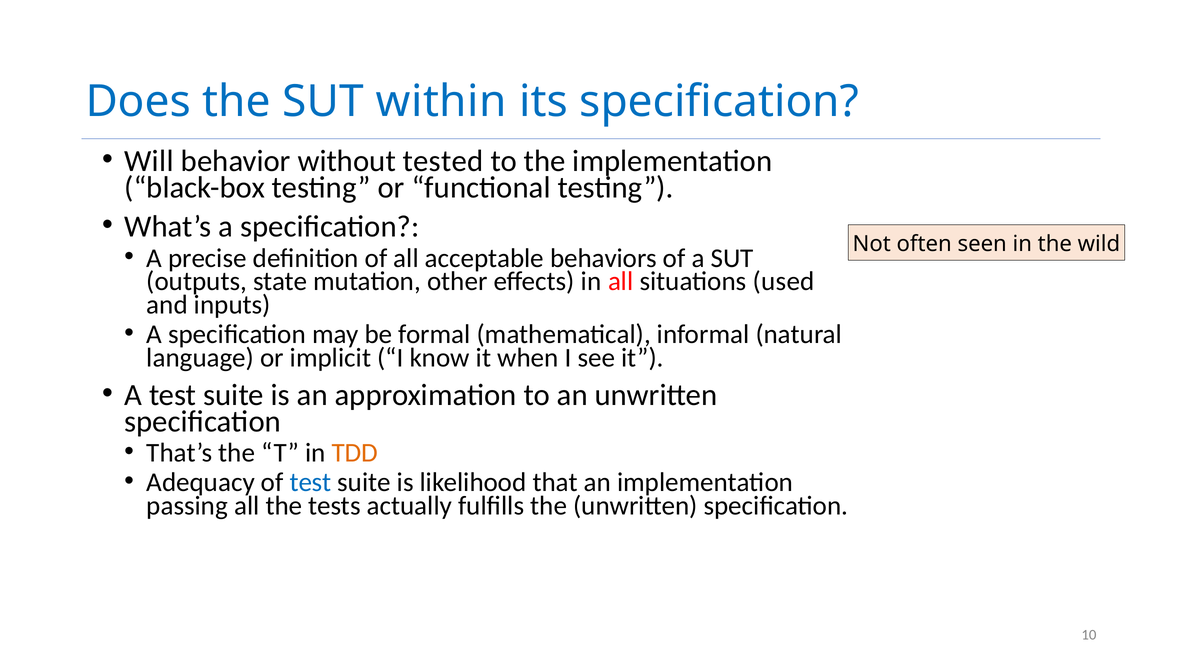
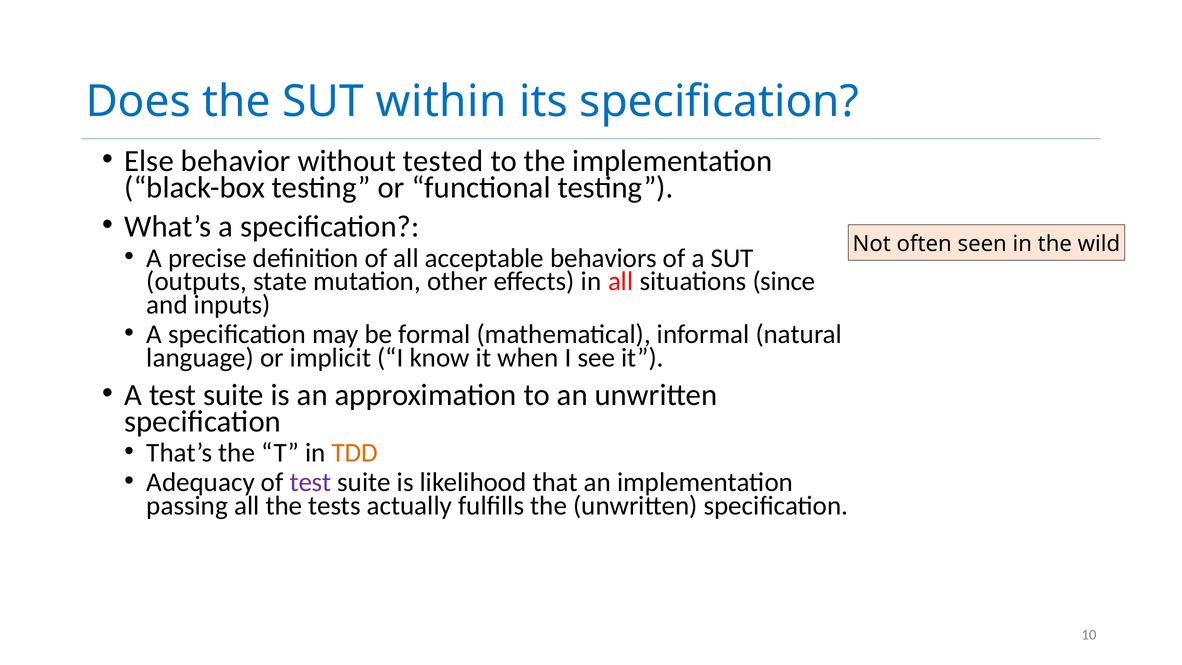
Will: Will -> Else (149, 161)
used: used -> since (784, 281)
test colour: blue -> purple (310, 482)
